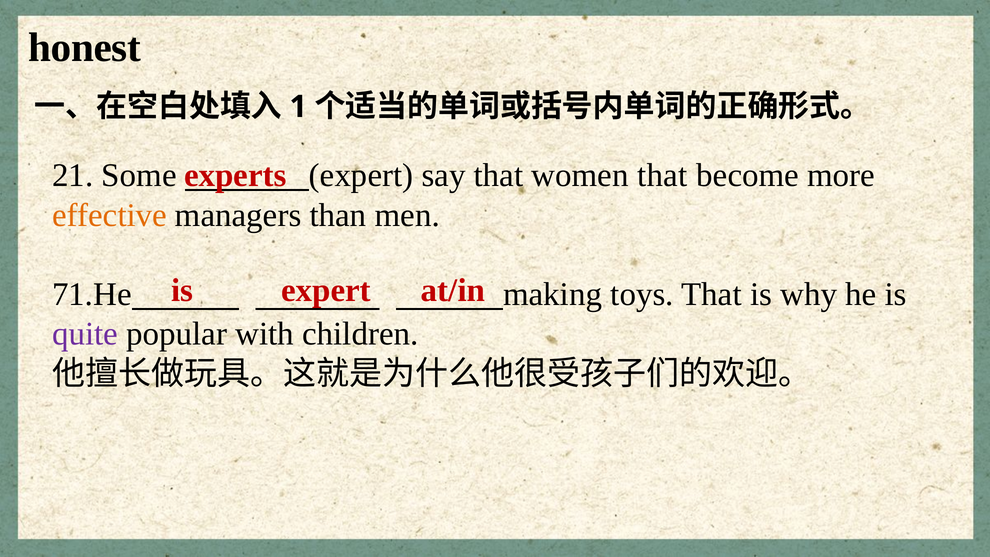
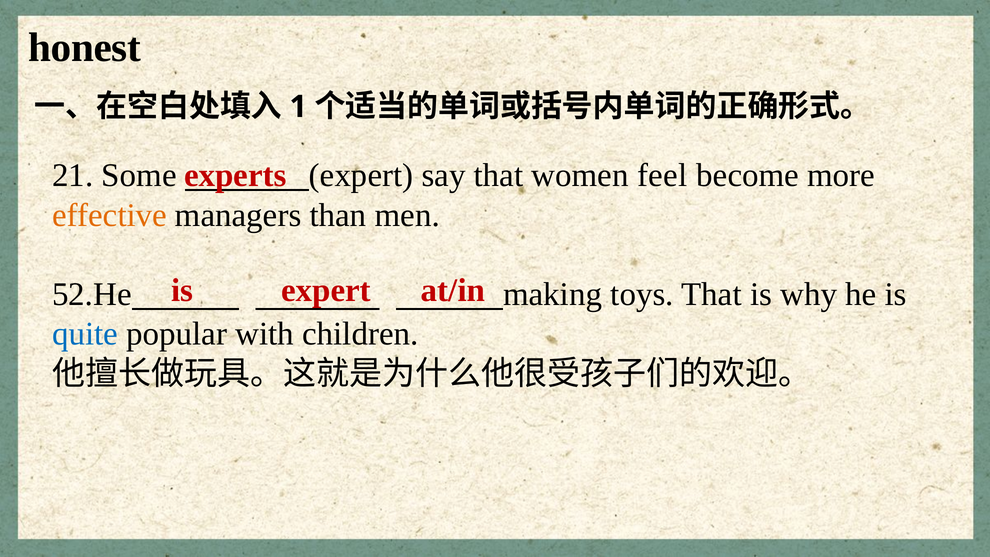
women that: that -> feel (662, 176)
71.He: 71.He -> 52.He (92, 294)
quite colour: purple -> blue (85, 334)
